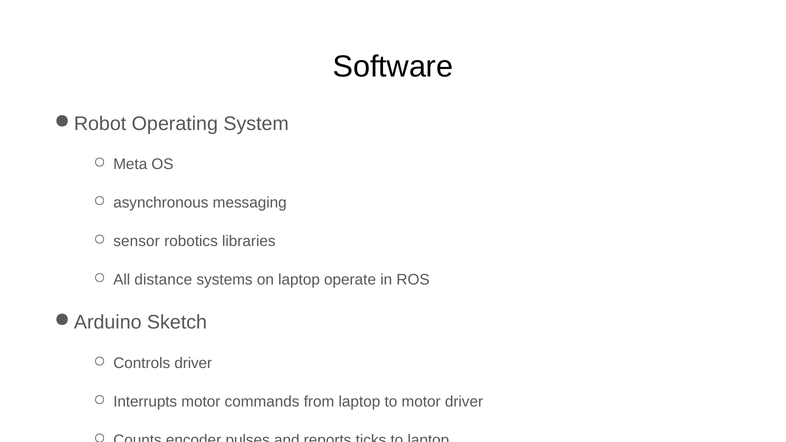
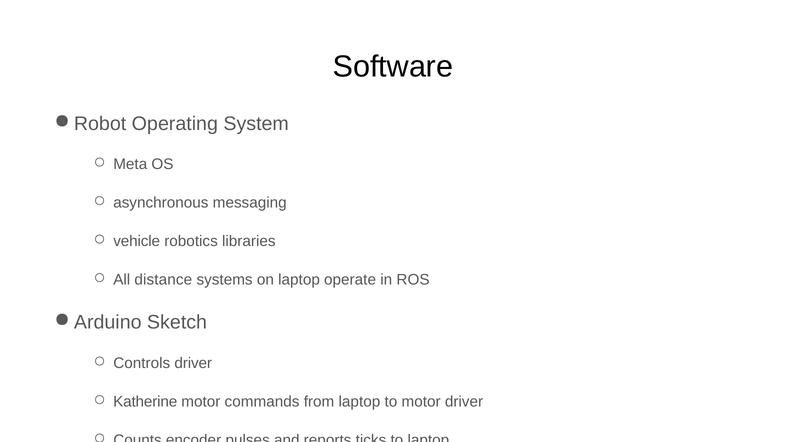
sensor: sensor -> vehicle (137, 241)
Interrupts: Interrupts -> Katherine (145, 402)
